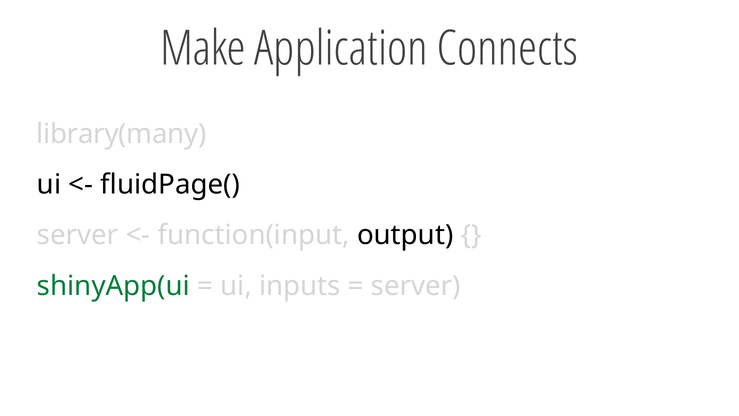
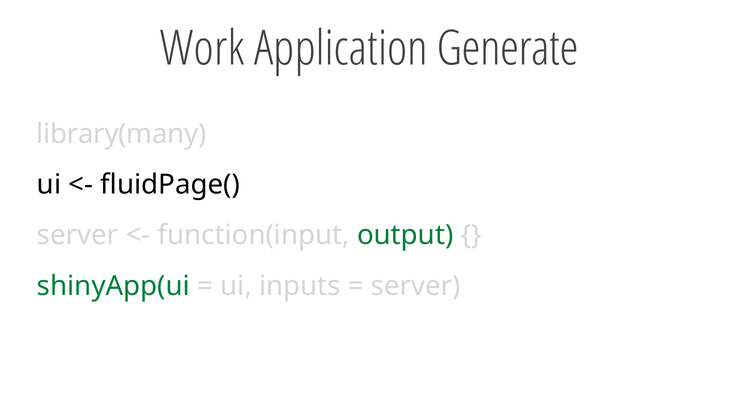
Make: Make -> Work (203, 49)
Connects: Connects -> Generate (508, 49)
output colour: black -> green (405, 235)
